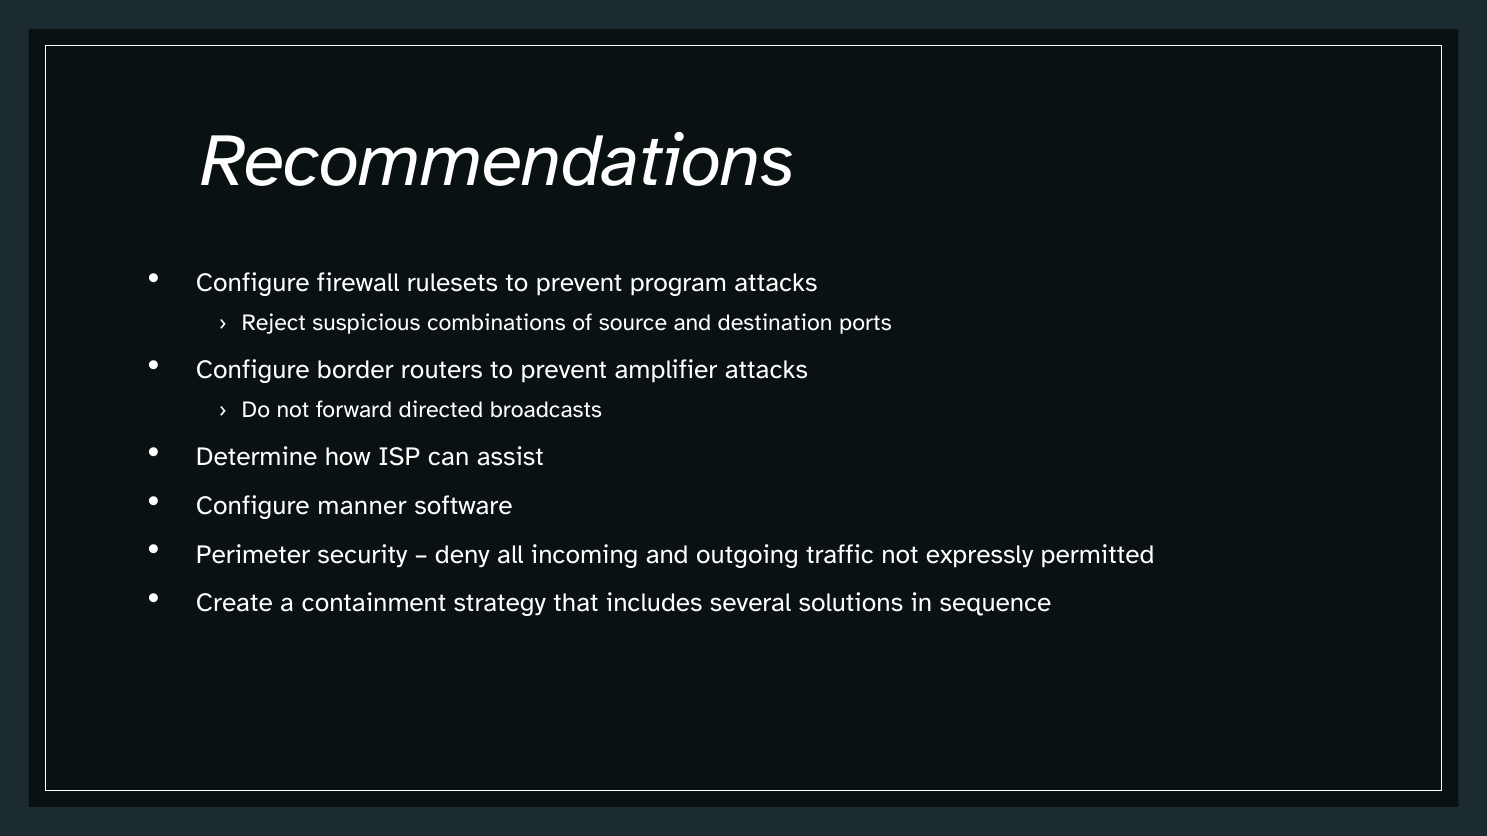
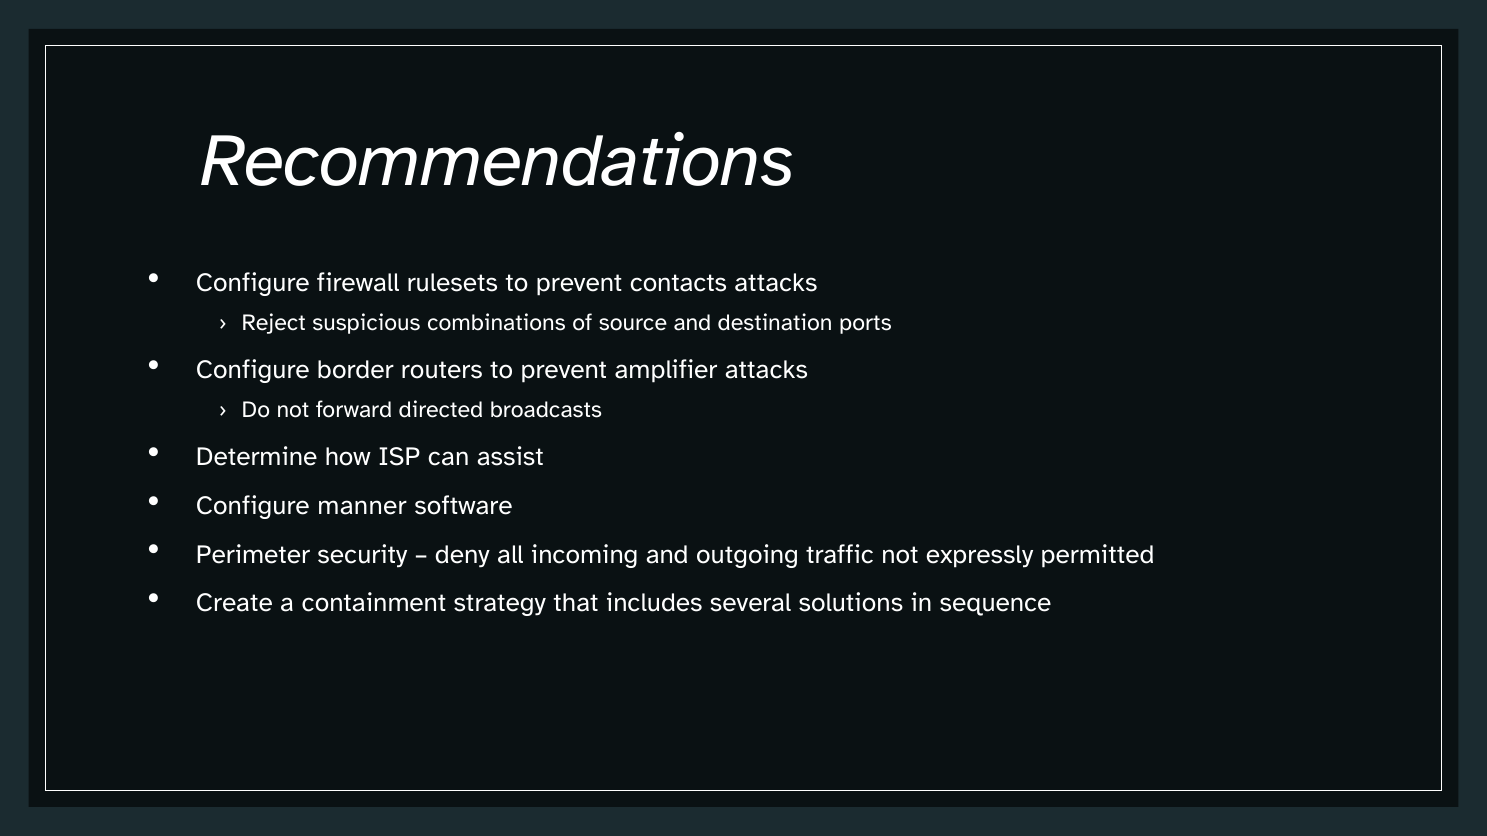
program: program -> contacts (678, 283)
